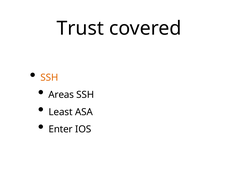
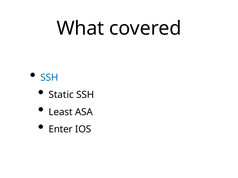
Trust: Trust -> What (80, 28)
SSH colour: orange -> blue (49, 78)
Areas: Areas -> Static (61, 95)
